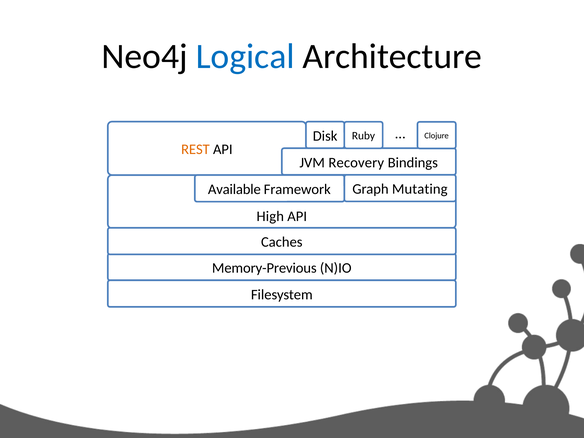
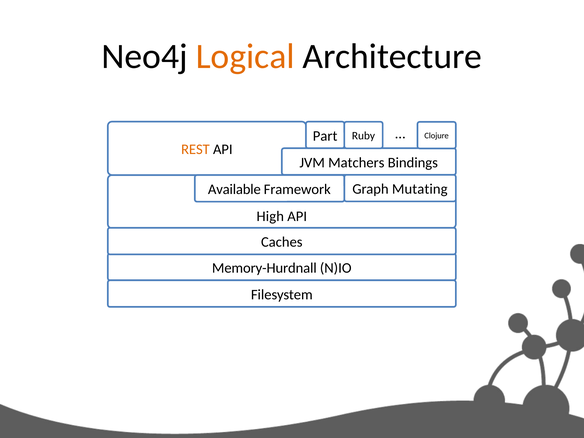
Logical colour: blue -> orange (245, 57)
Disk: Disk -> Part (325, 136)
Recovery: Recovery -> Matchers (356, 163)
Memory-Previous: Memory-Previous -> Memory-Hurdnall (264, 268)
